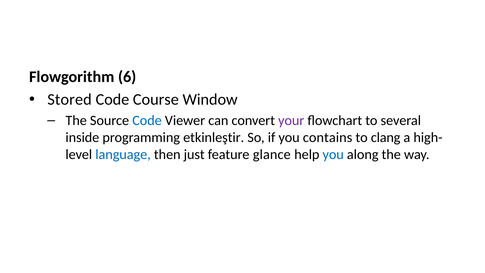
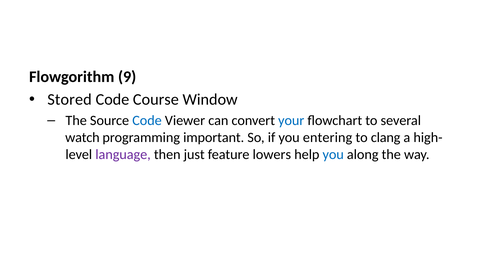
6: 6 -> 9 (127, 77)
your colour: purple -> blue (291, 120)
inside: inside -> watch (82, 137)
etkinleştir: etkinleştir -> important (214, 137)
contains: contains -> entering (328, 137)
language colour: blue -> purple (123, 154)
glance: glance -> lowers (272, 154)
